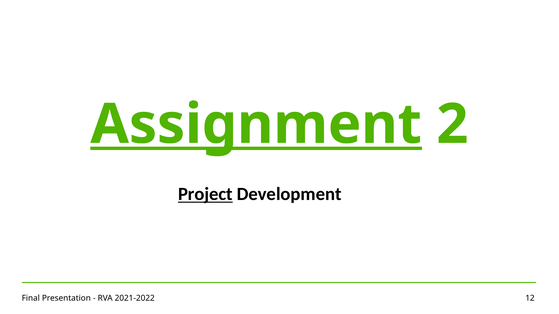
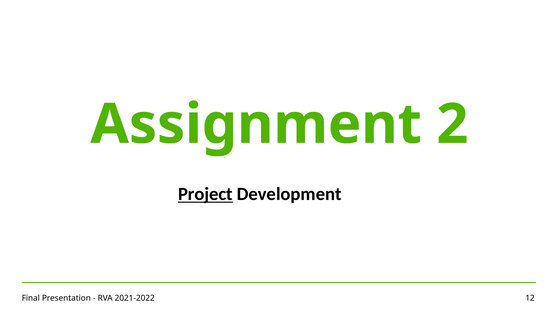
Assignment underline: present -> none (256, 125)
